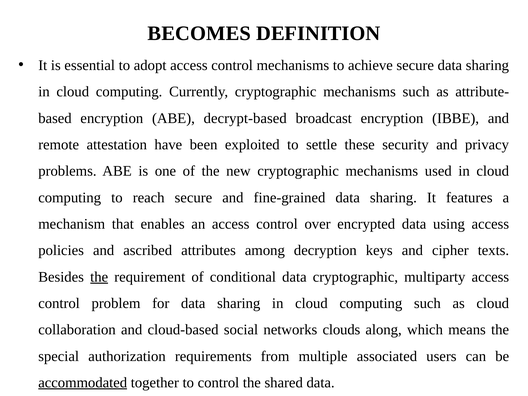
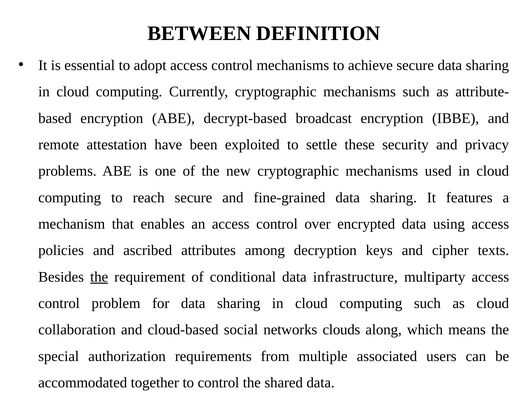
BECOMES: BECOMES -> BETWEEN (199, 34)
data cryptographic: cryptographic -> infrastructure (355, 277)
accommodated underline: present -> none (83, 383)
